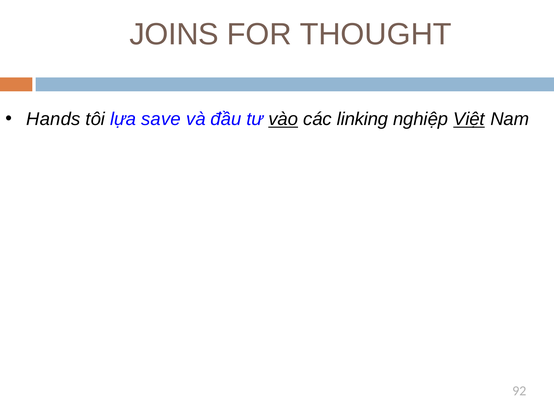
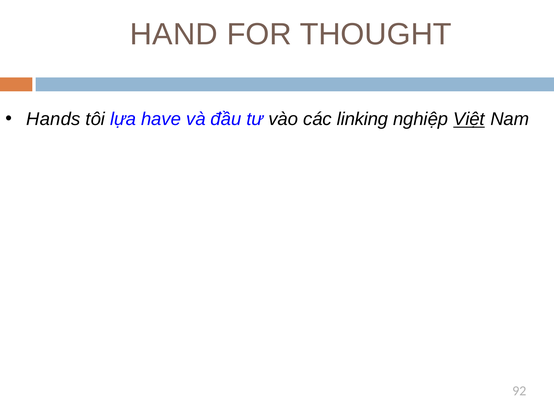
JOINS: JOINS -> HAND (174, 34)
save: save -> have (161, 119)
vào underline: present -> none (283, 119)
